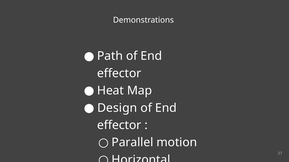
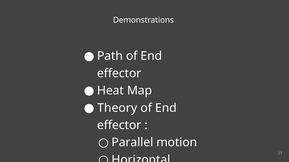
Design: Design -> Theory (117, 108)
